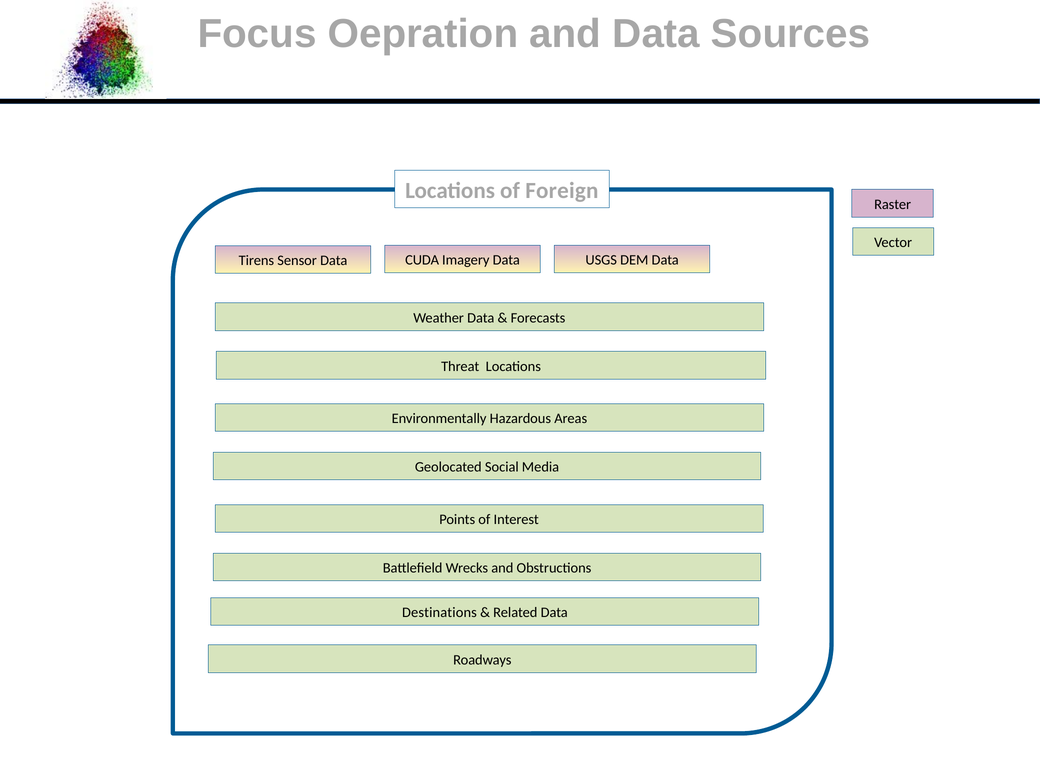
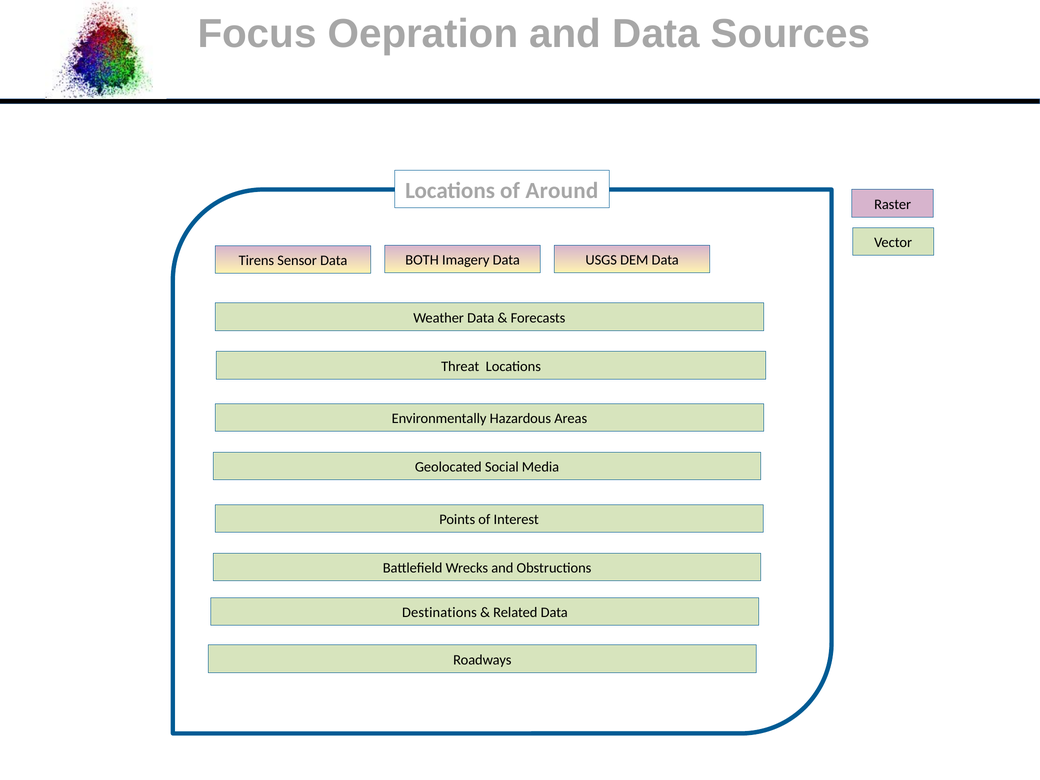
Foreign: Foreign -> Around (562, 191)
CUDA: CUDA -> BOTH (422, 260)
